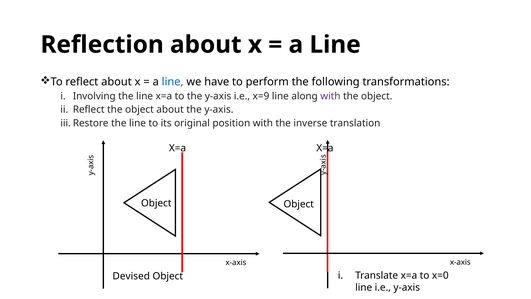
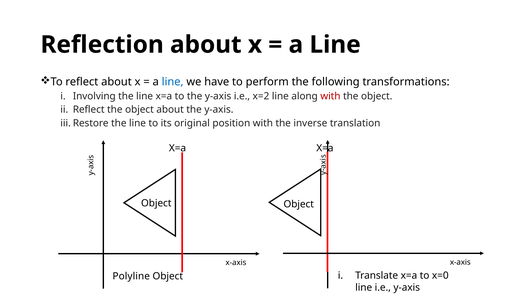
x=9: x=9 -> x=2 (261, 96)
with colour: purple -> red (330, 96)
Devised: Devised -> Polyline (131, 276)
